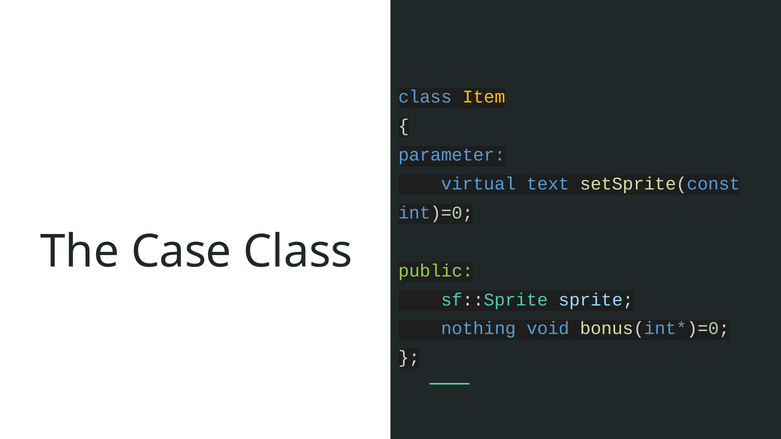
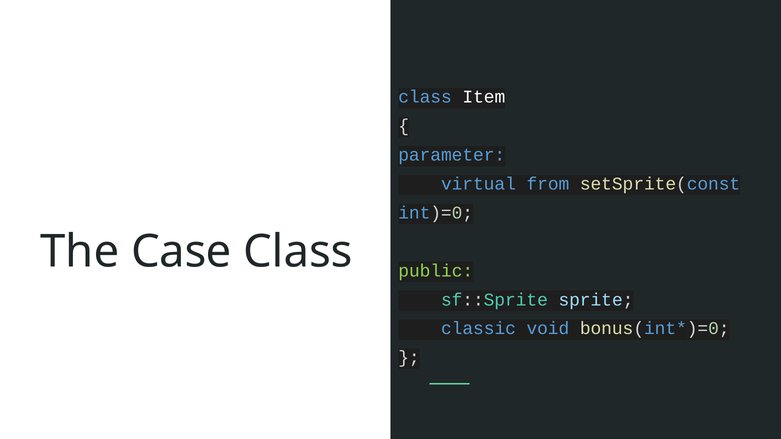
Item colour: yellow -> white (484, 97)
text: text -> from (548, 184)
nothing: nothing -> classic (478, 329)
